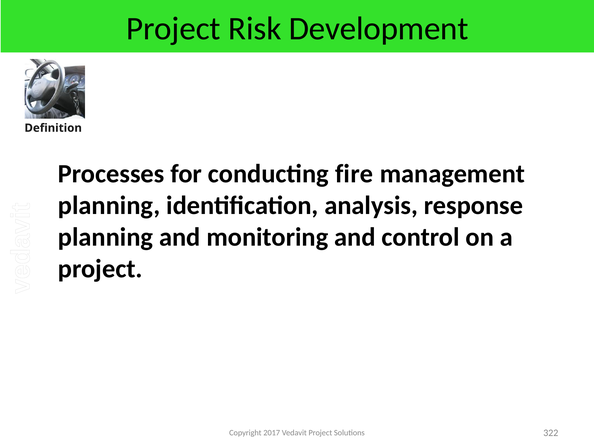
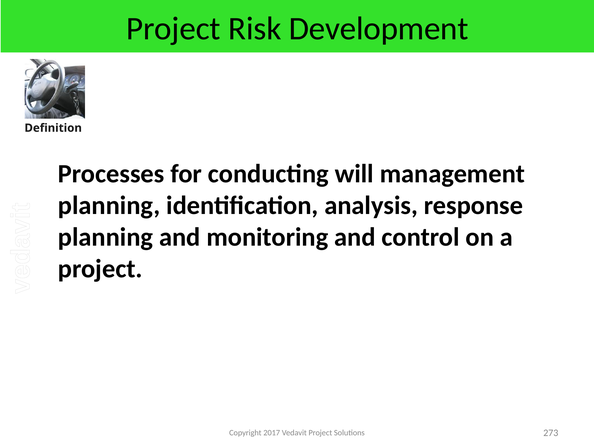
fire: fire -> will (354, 174)
322: 322 -> 273 (551, 433)
